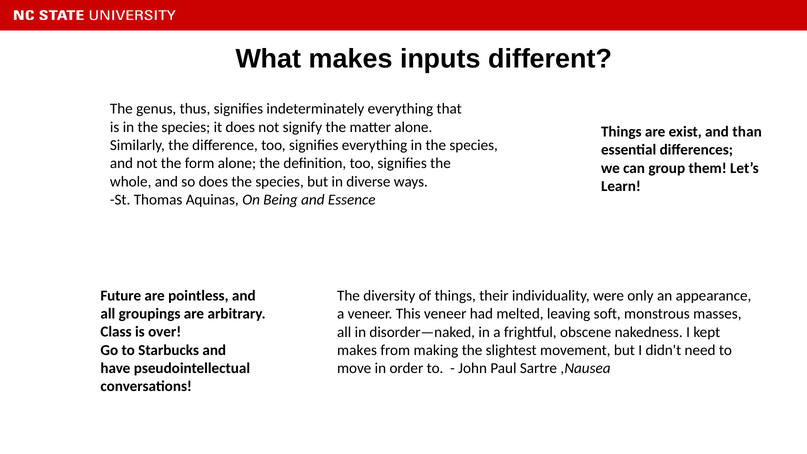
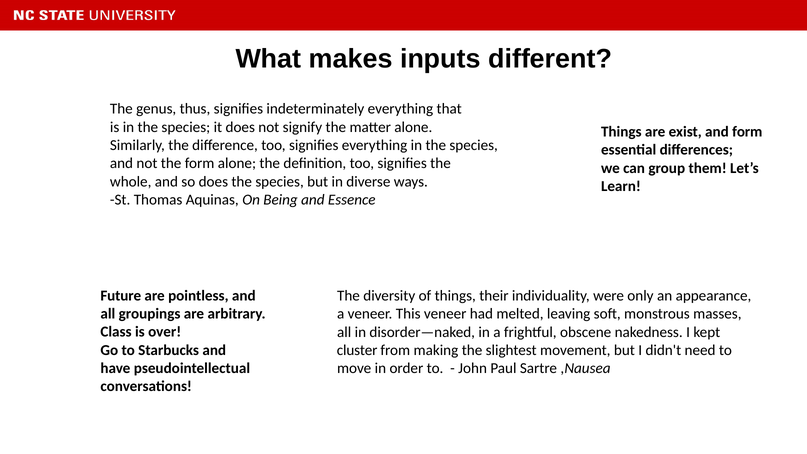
and than: than -> form (747, 132)
makes: makes -> cluster (357, 350)
